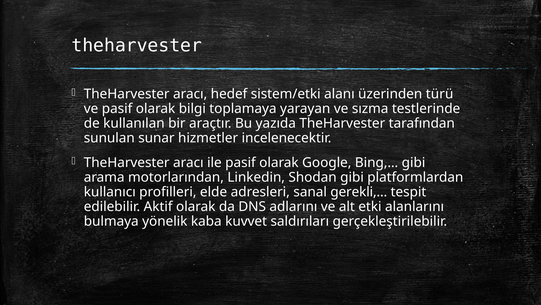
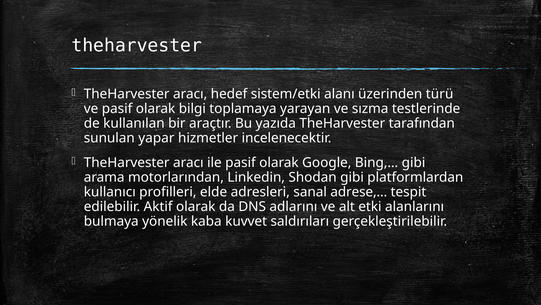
sunar: sunar -> yapar (156, 138)
gerekli,…: gerekli,… -> adrese,… (359, 192)
